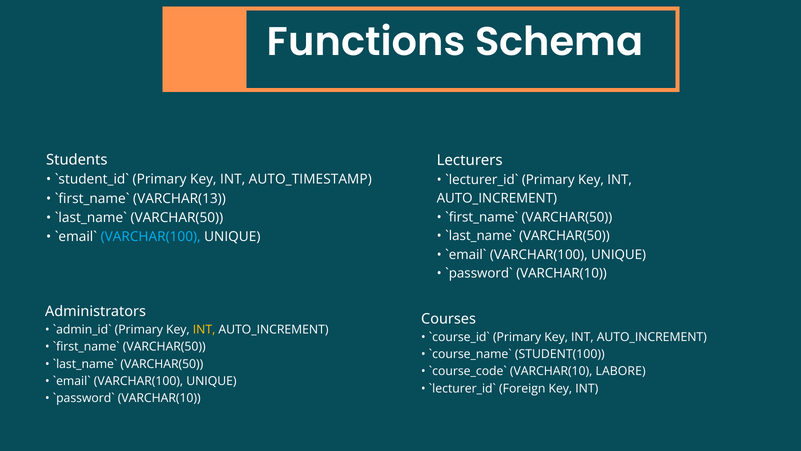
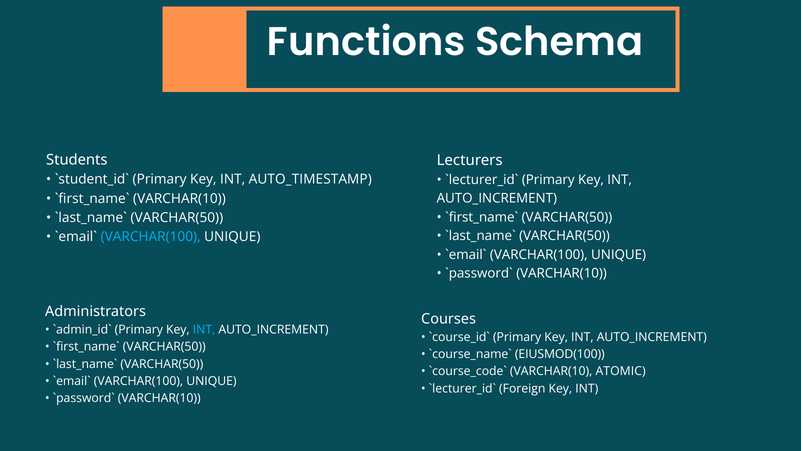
VARCHAR(13: VARCHAR(13 -> VARCHAR(10 (179, 198)
INT colour: yellow -> light blue (204, 329)
STUDENT(100: STUDENT(100 -> EIUSMOD(100 (560, 354)
LABORE: LABORE -> ATOMIC (621, 371)
